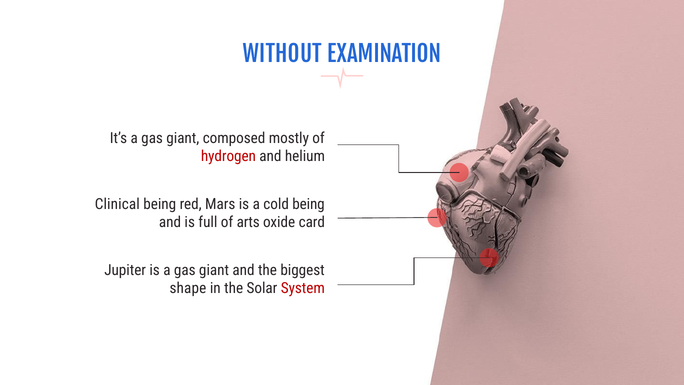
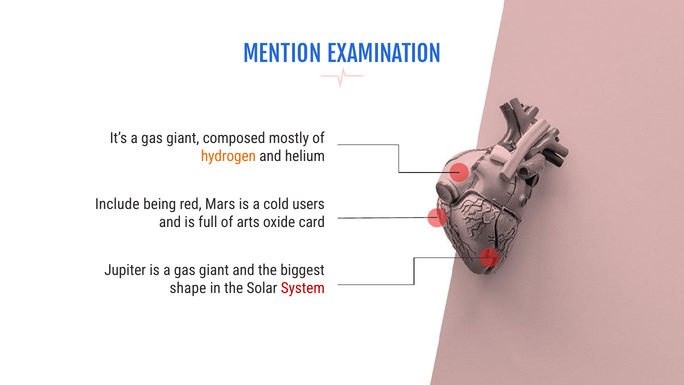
WITHOUT: WITHOUT -> MENTION (282, 55)
hydrogen colour: red -> orange (228, 156)
Clinical: Clinical -> Include (117, 204)
cold being: being -> users (309, 204)
